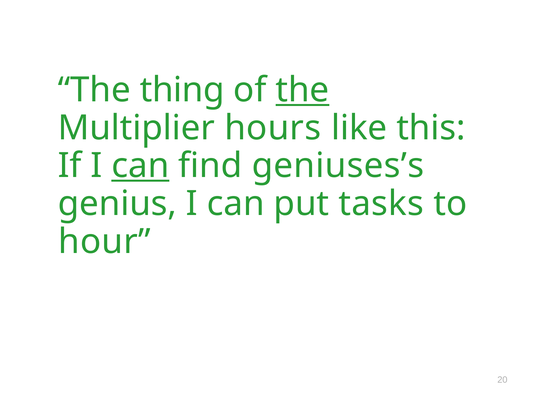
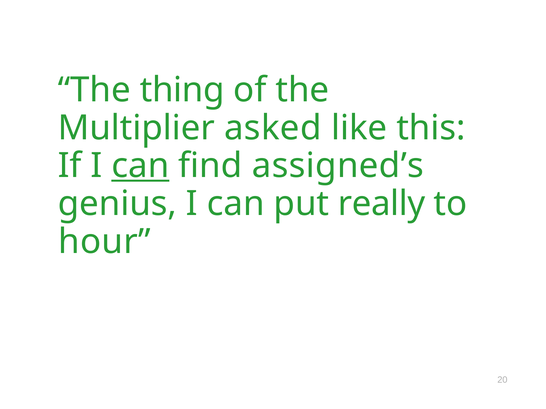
the underline: present -> none (302, 90)
hours: hours -> asked (273, 128)
geniuses’s: geniuses’s -> assigned’s (338, 166)
tasks: tasks -> really (382, 204)
